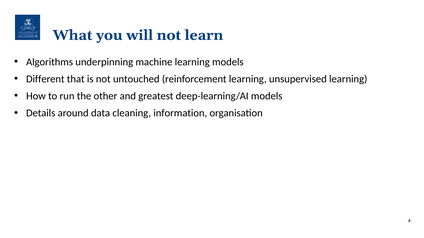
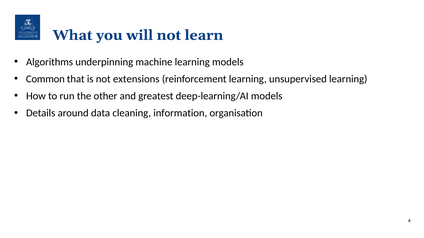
Different: Different -> Common (45, 79)
untouched: untouched -> extensions (136, 79)
